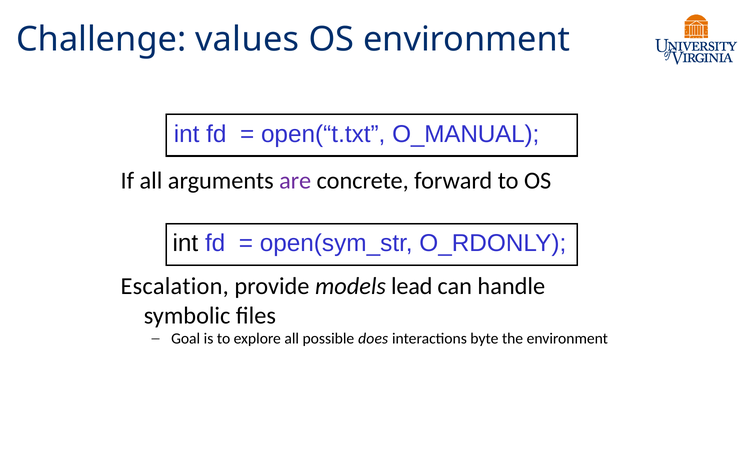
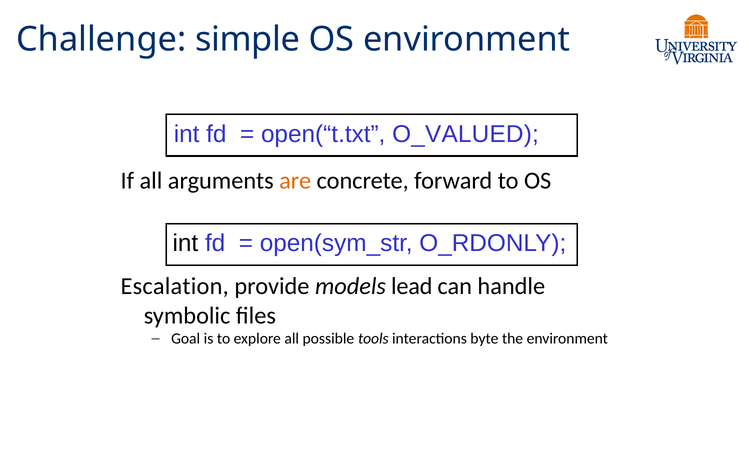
values: values -> simple (248, 39)
O_MANUAL: O_MANUAL -> O_VALUED (466, 134)
are colour: purple -> orange (295, 181)
does: does -> tools (373, 339)
